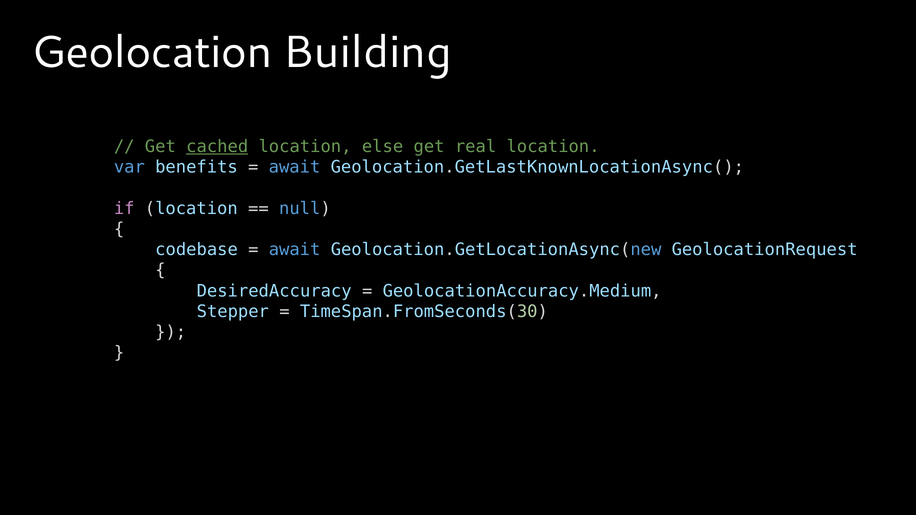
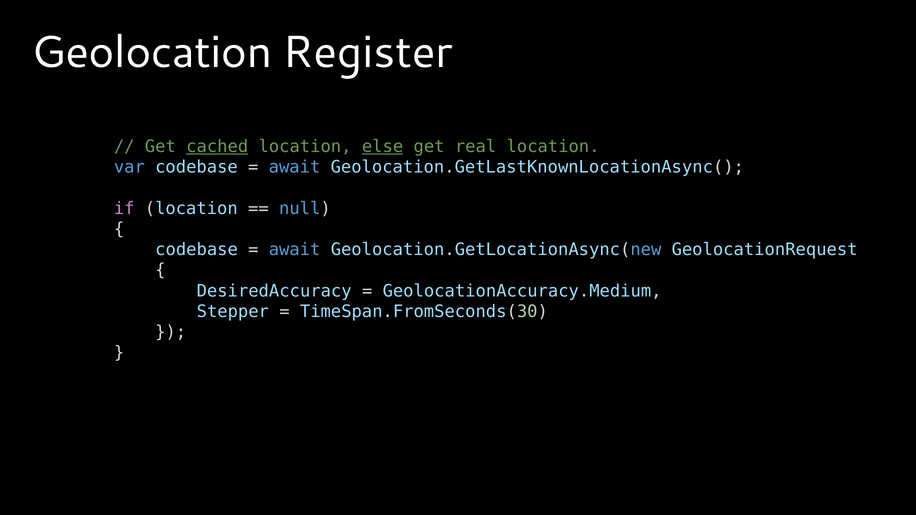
Building: Building -> Register (368, 53)
else underline: none -> present (383, 147)
var benefits: benefits -> codebase (196, 167)
